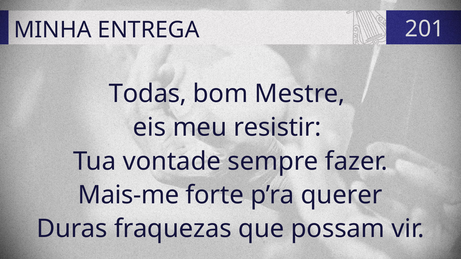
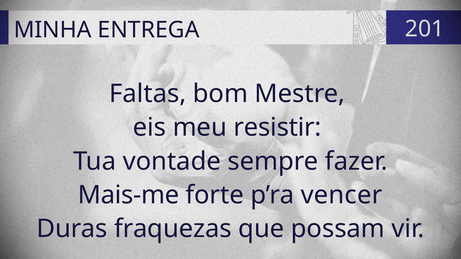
Todas: Todas -> Faltas (148, 94)
querer: querer -> vencer (342, 195)
